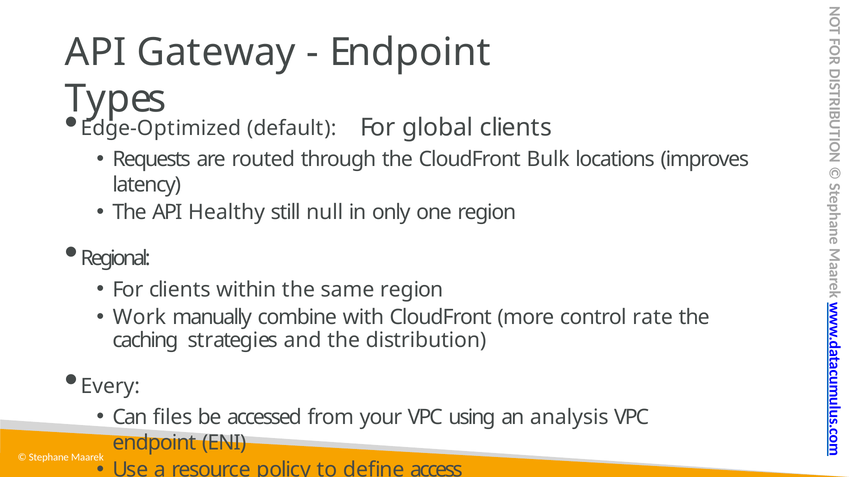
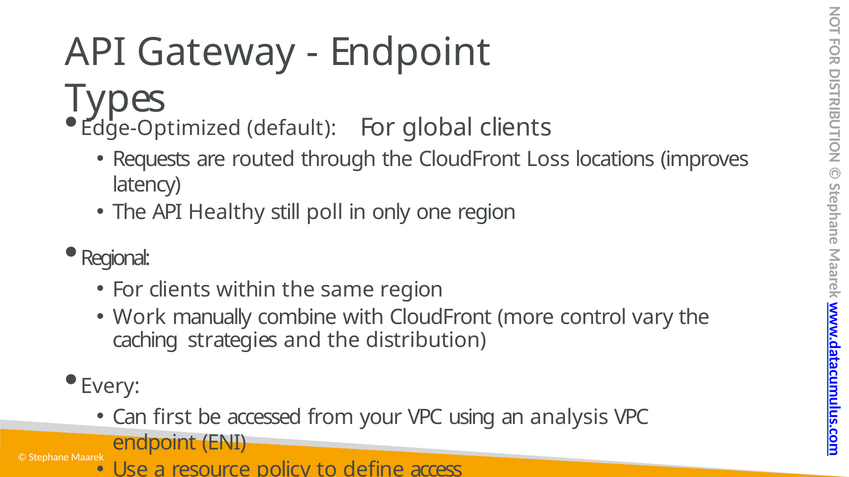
Bulk: Bulk -> Loss (548, 160)
null: null -> poll (325, 212)
rate: rate -> vary (653, 318)
files: files -> first (173, 418)
